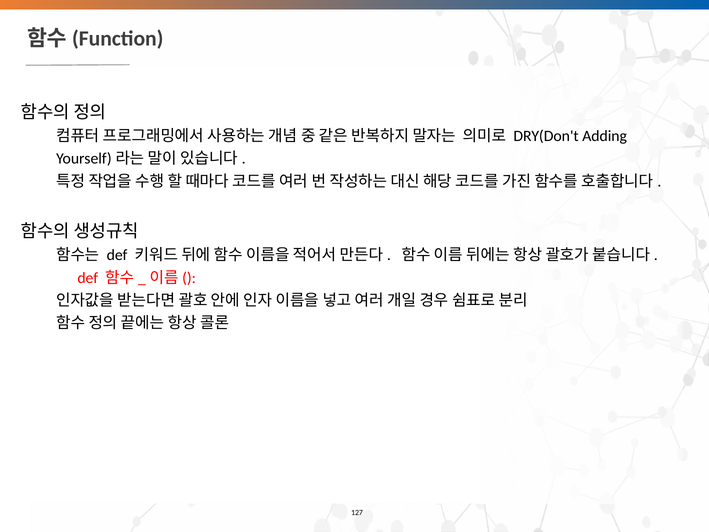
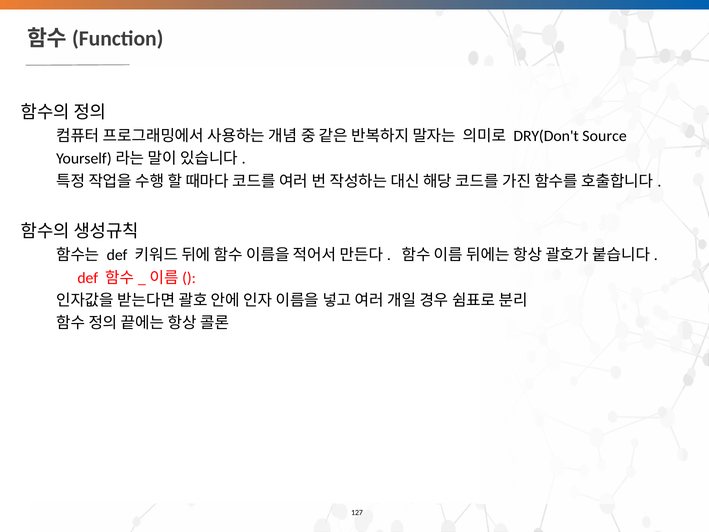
Adding: Adding -> Source (605, 136)
